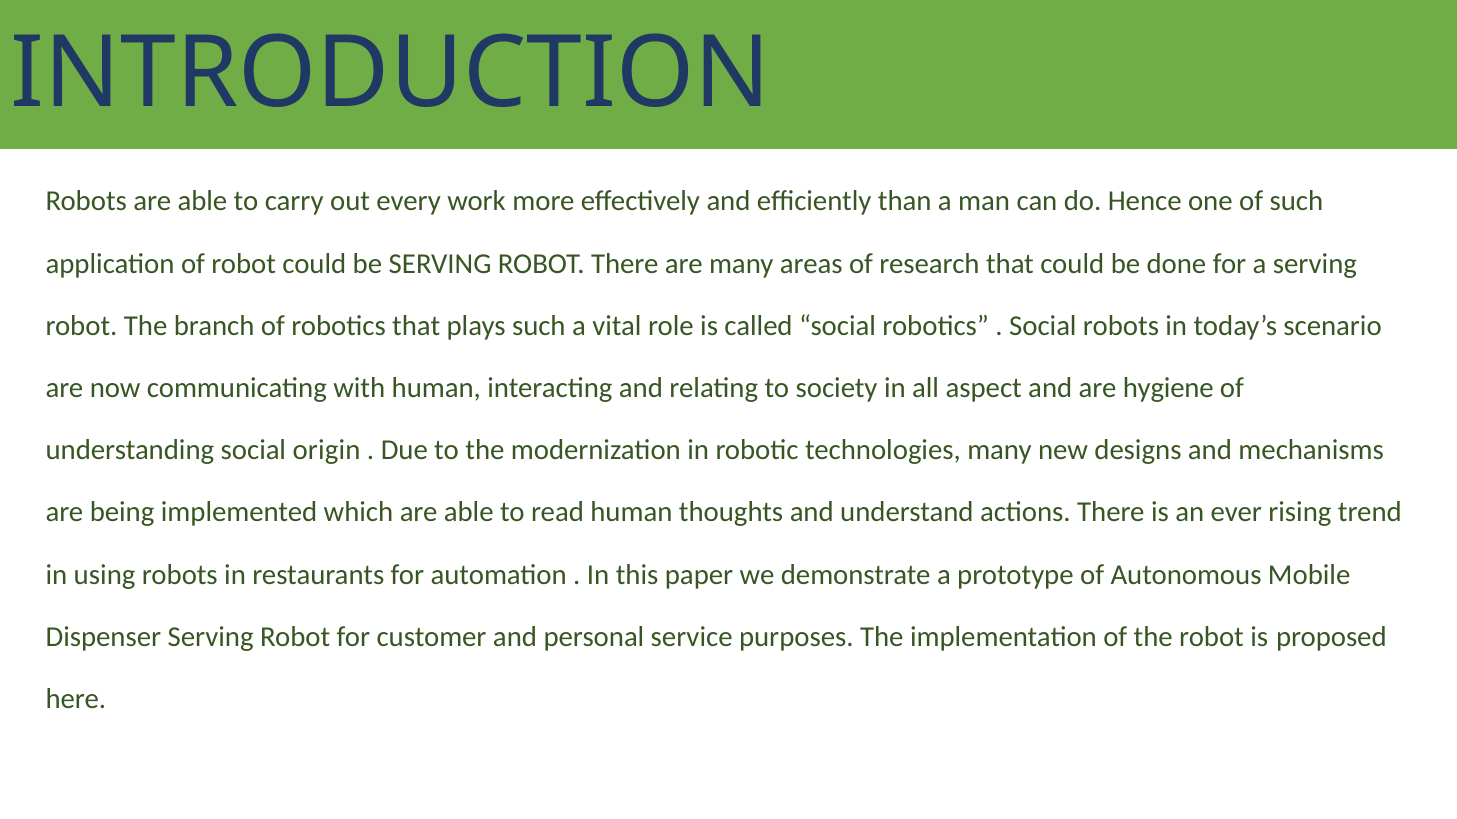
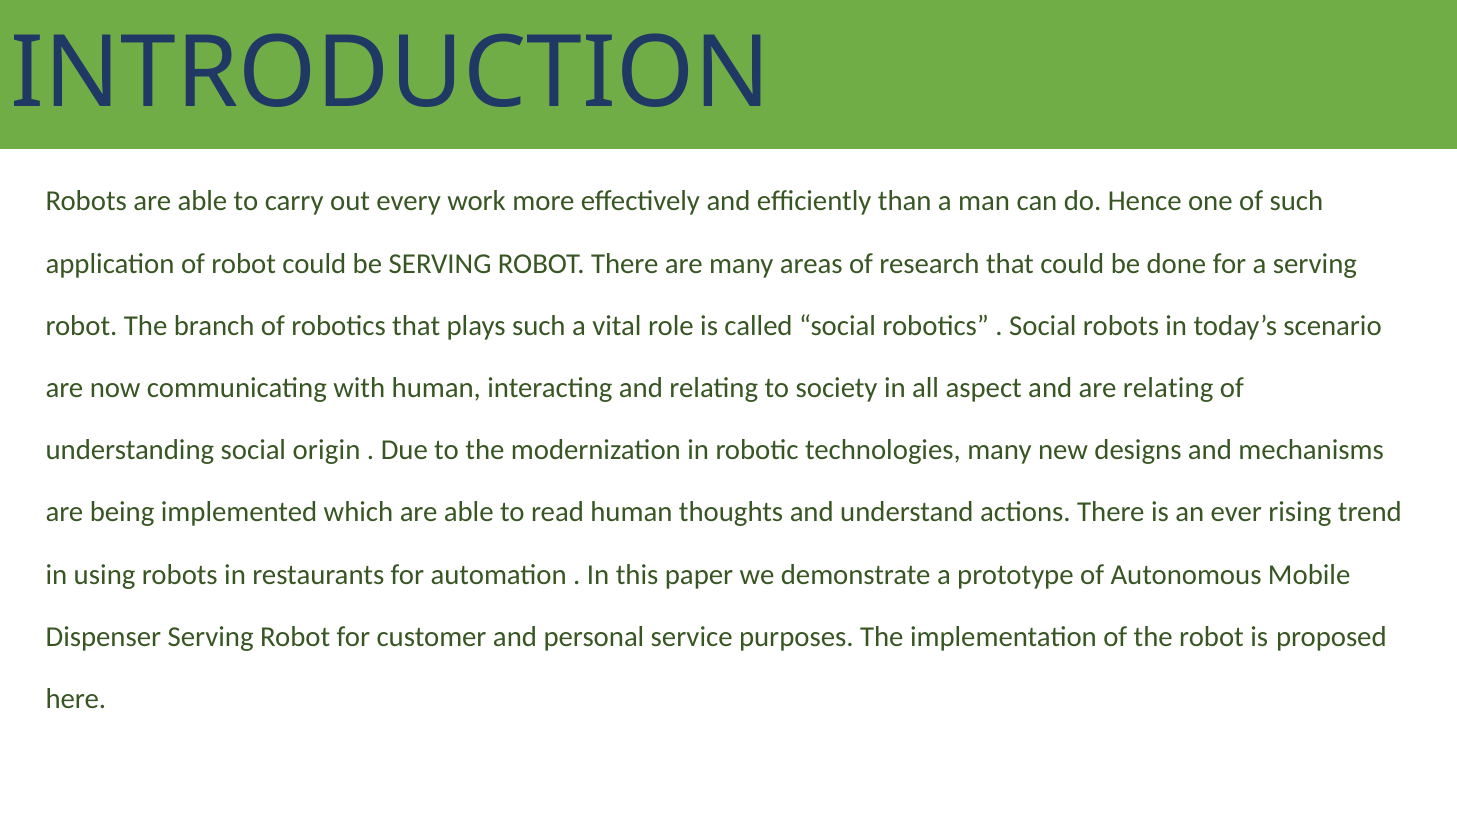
are hygiene: hygiene -> relating (1168, 388)
